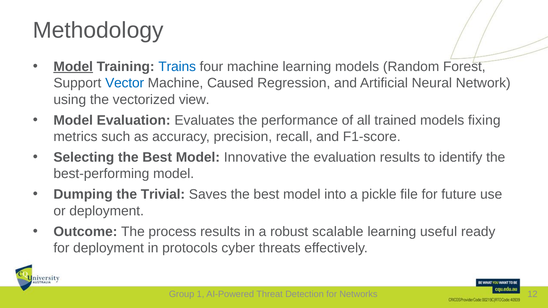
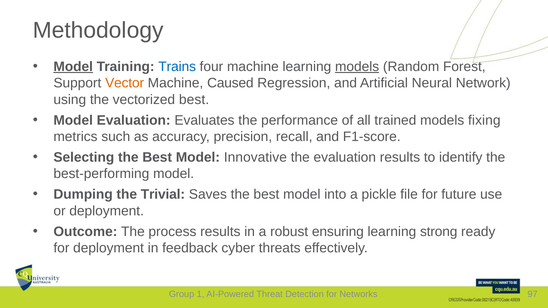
models underline: none -> present (357, 67)
Vector colour: blue -> orange (125, 83)
vectorized view: view -> best (194, 100)
scalable: scalable -> ensuring (338, 232)
useful: useful -> strong (439, 232)
protocols: protocols -> feedback (190, 248)
12: 12 -> 97 (532, 295)
